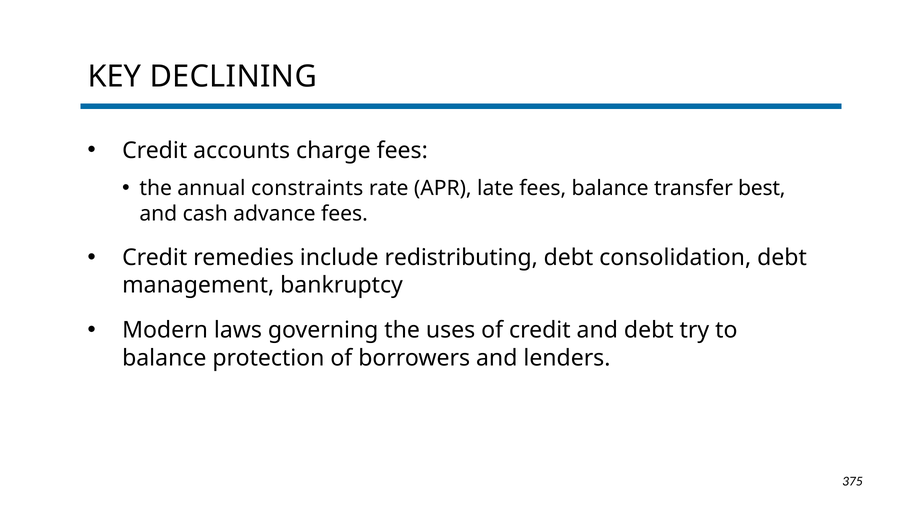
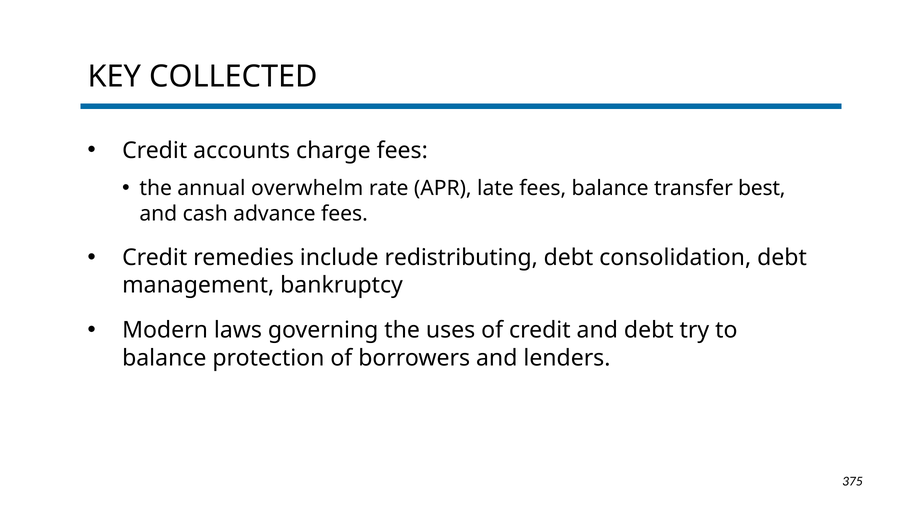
DECLINING: DECLINING -> COLLECTED (233, 77)
constraints: constraints -> overwhelm (307, 188)
